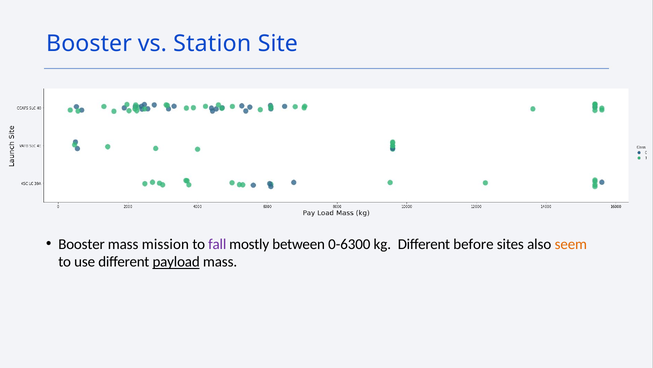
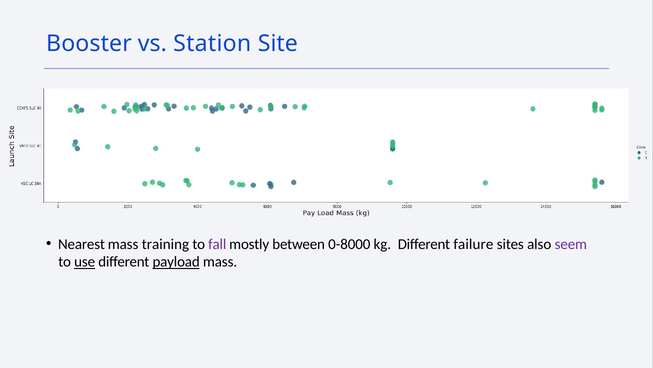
Booster: Booster -> Nearest (82, 244)
mission: mission -> training (165, 244)
0-6300: 0-6300 -> 0-8000 (349, 244)
before: before -> failure (473, 244)
seem colour: orange -> purple (571, 244)
use underline: none -> present (85, 262)
